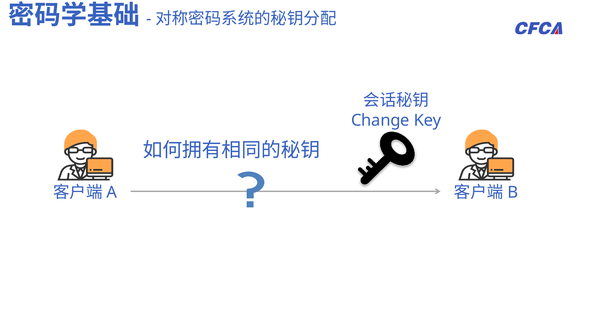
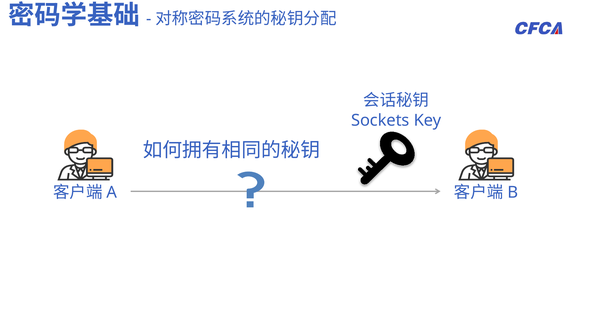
Change: Change -> Sockets (380, 120)
